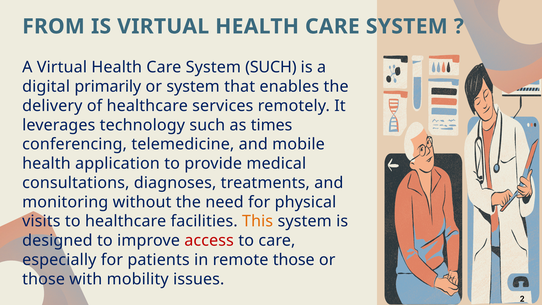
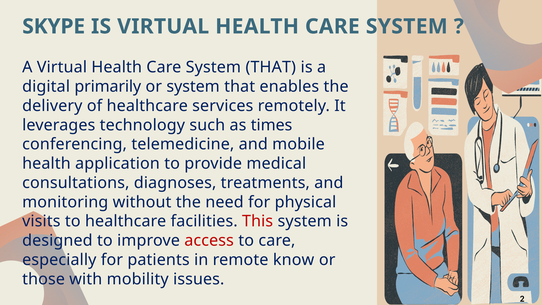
FROM: FROM -> SKYPE (54, 26)
Care System SUCH: SUCH -> THAT (271, 67)
This colour: orange -> red (258, 221)
remote those: those -> know (294, 260)
